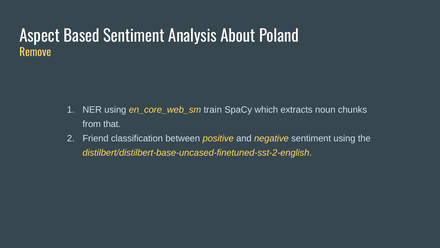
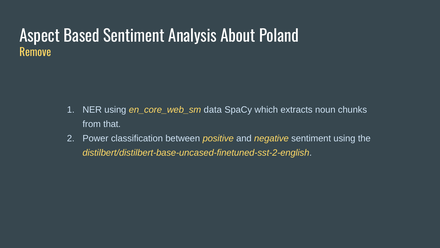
train: train -> data (213, 110)
Friend: Friend -> Power (95, 138)
